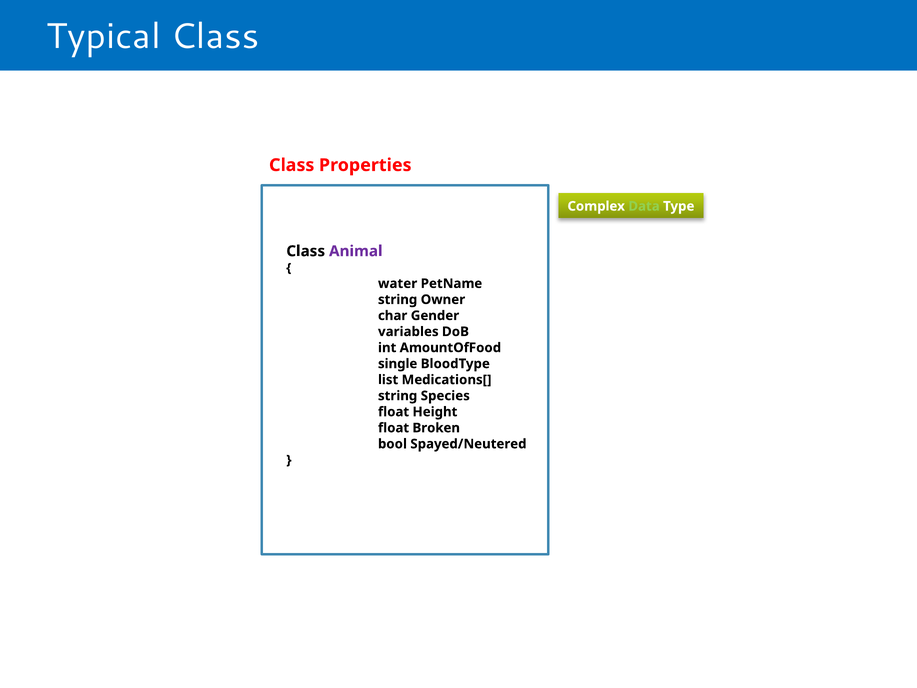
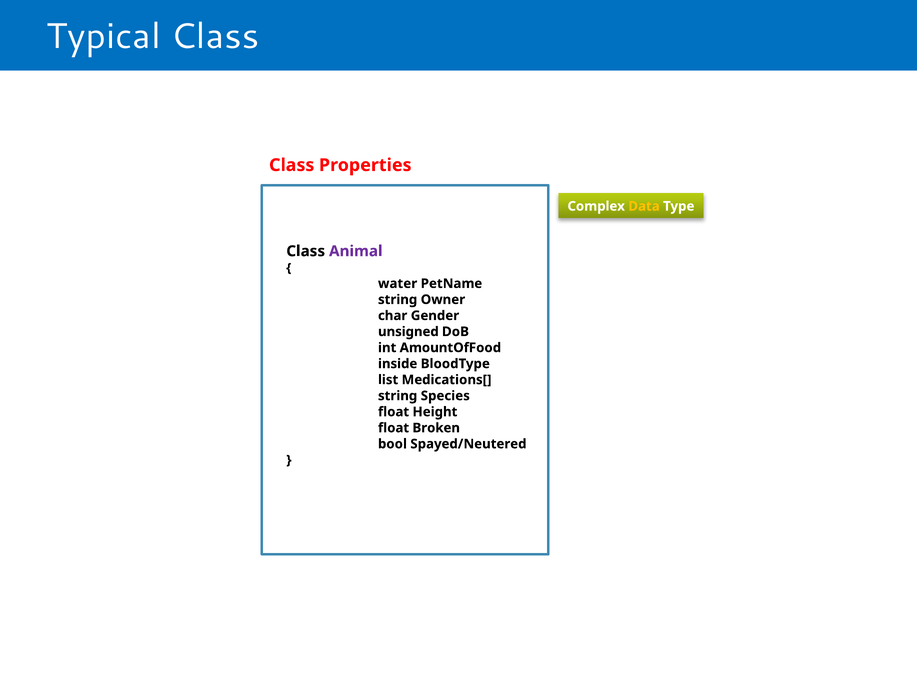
Data colour: light green -> yellow (644, 206)
variables: variables -> unsigned (408, 332)
single: single -> inside (398, 364)
